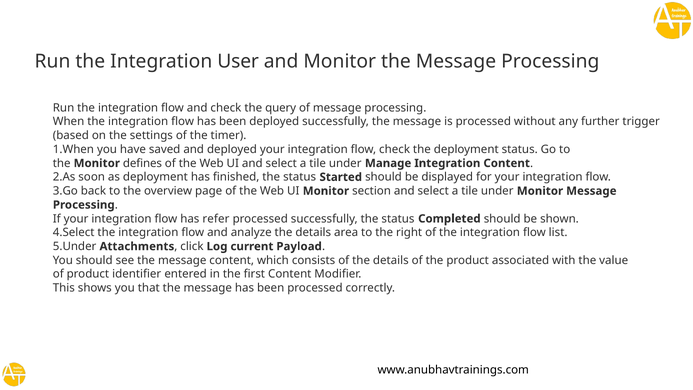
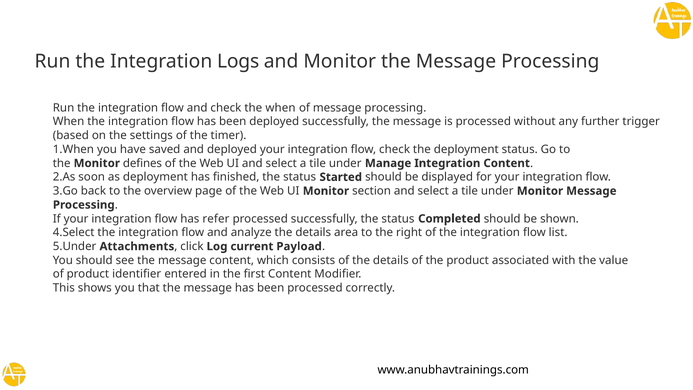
User: User -> Logs (238, 61)
the query: query -> when (281, 108)
